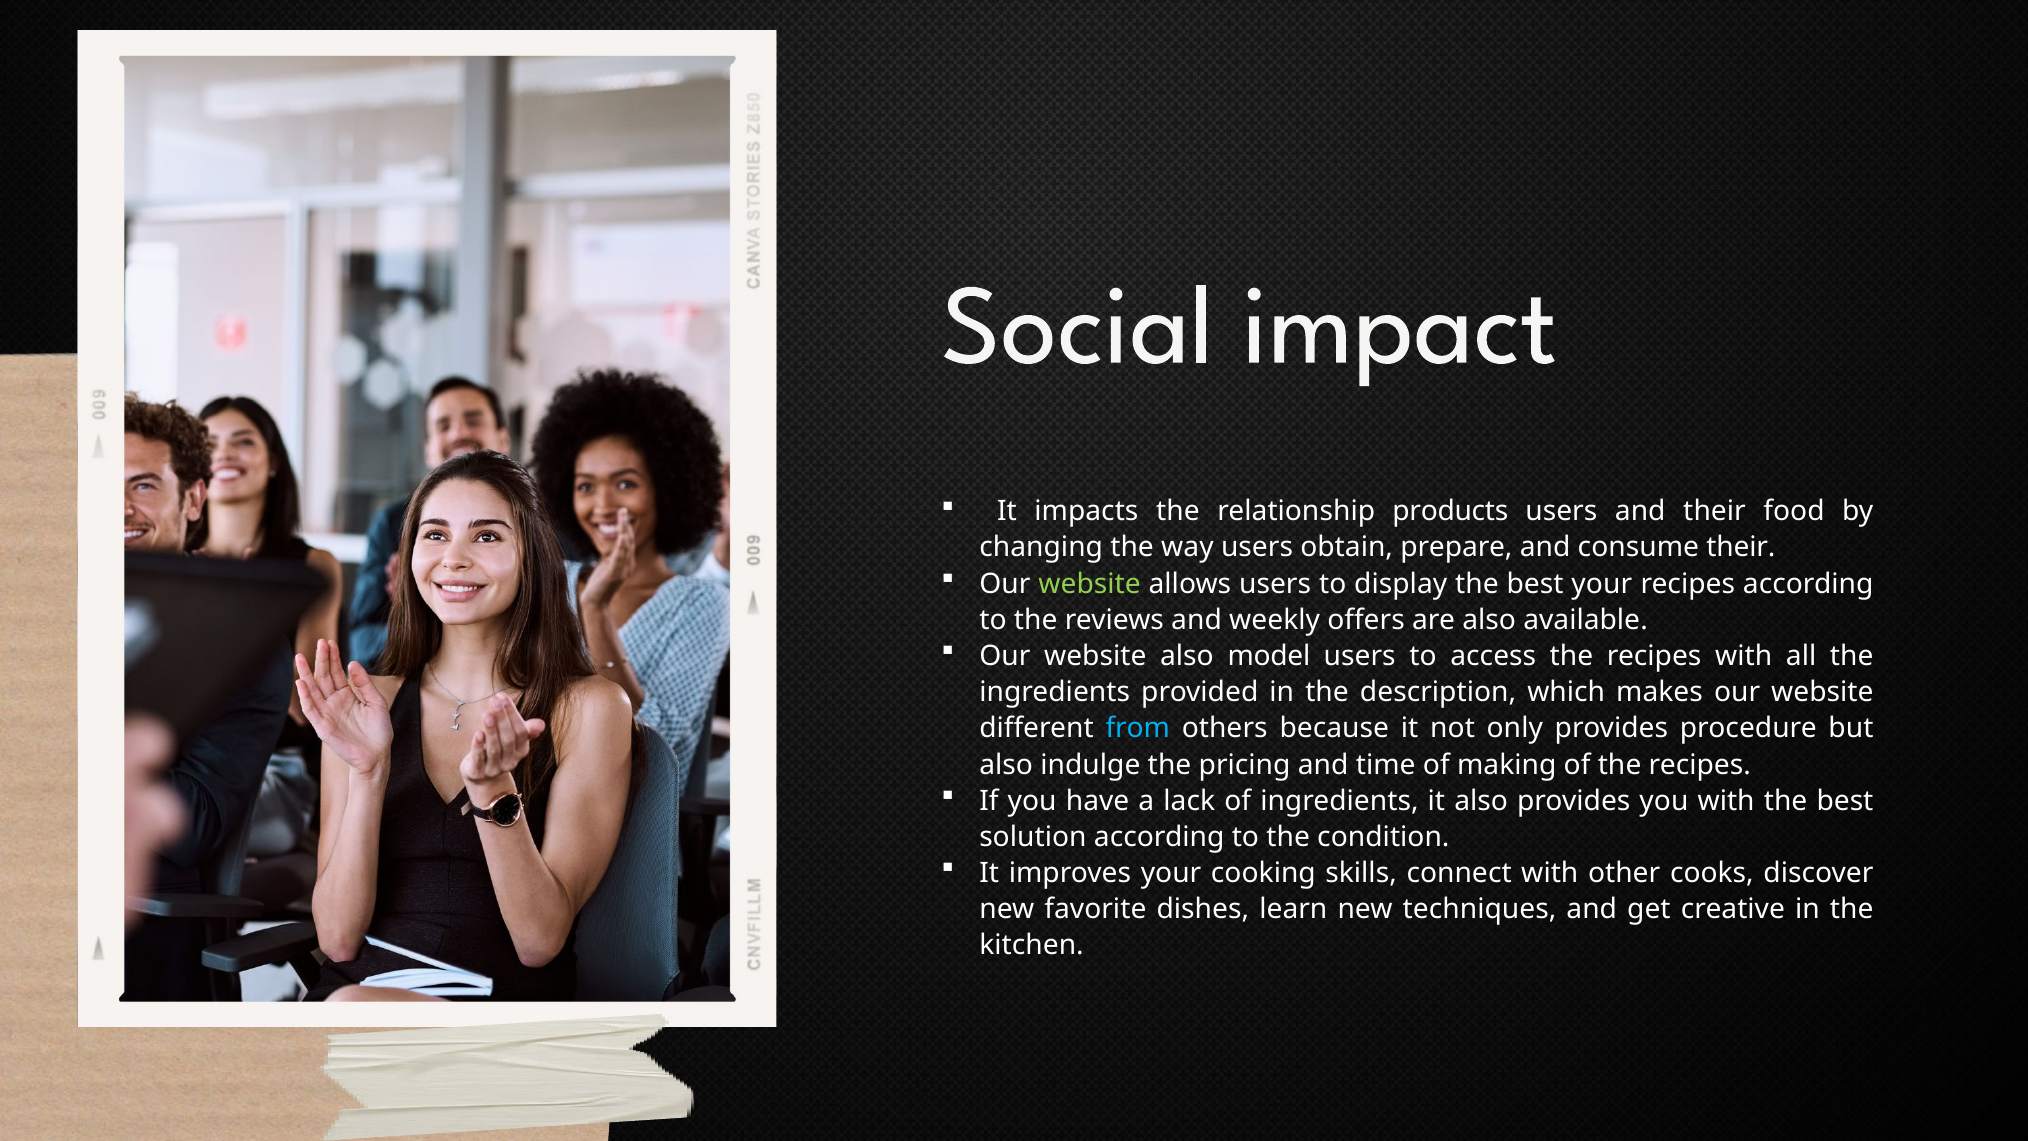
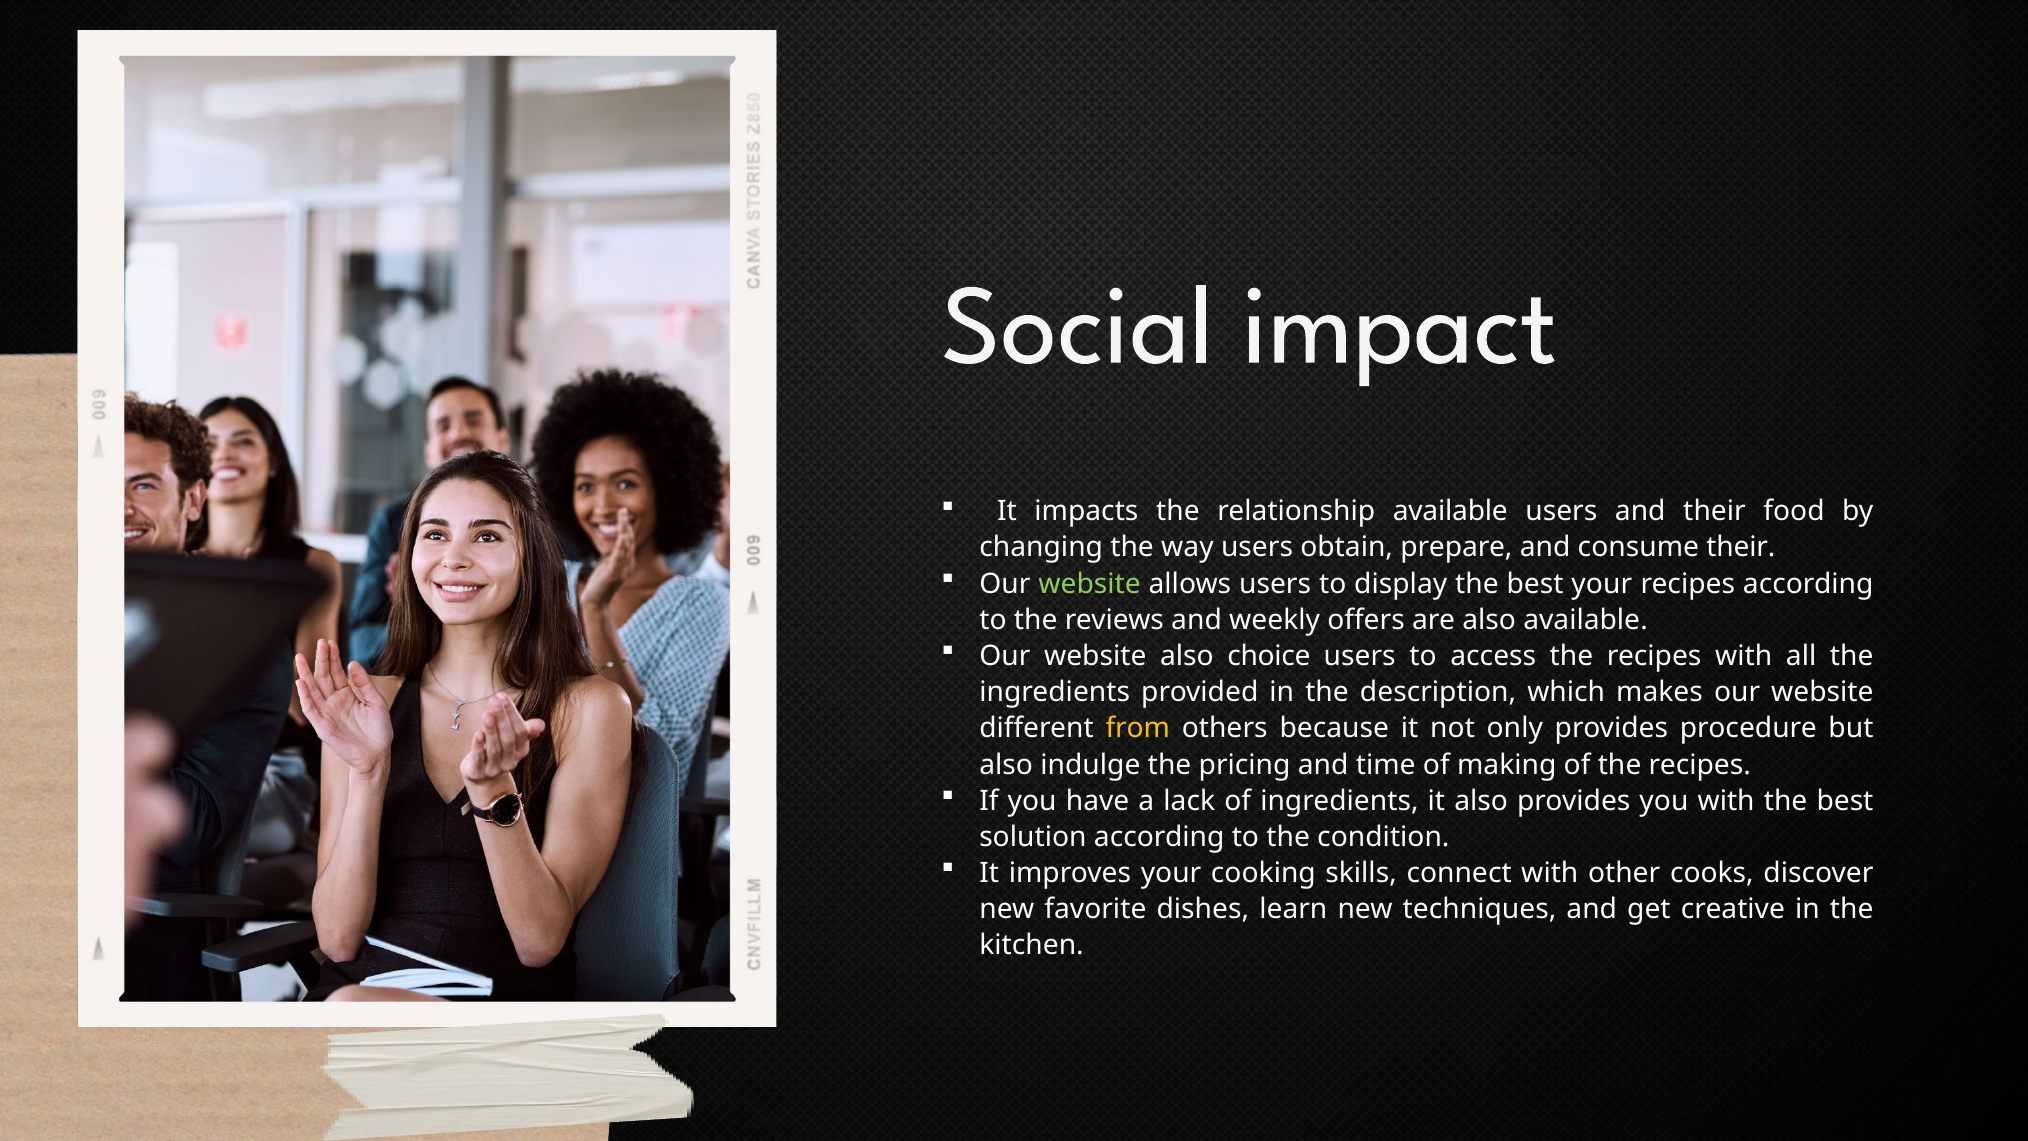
relationship products: products -> available (1450, 511)
model: model -> choice (1269, 656)
from colour: light blue -> yellow (1138, 728)
